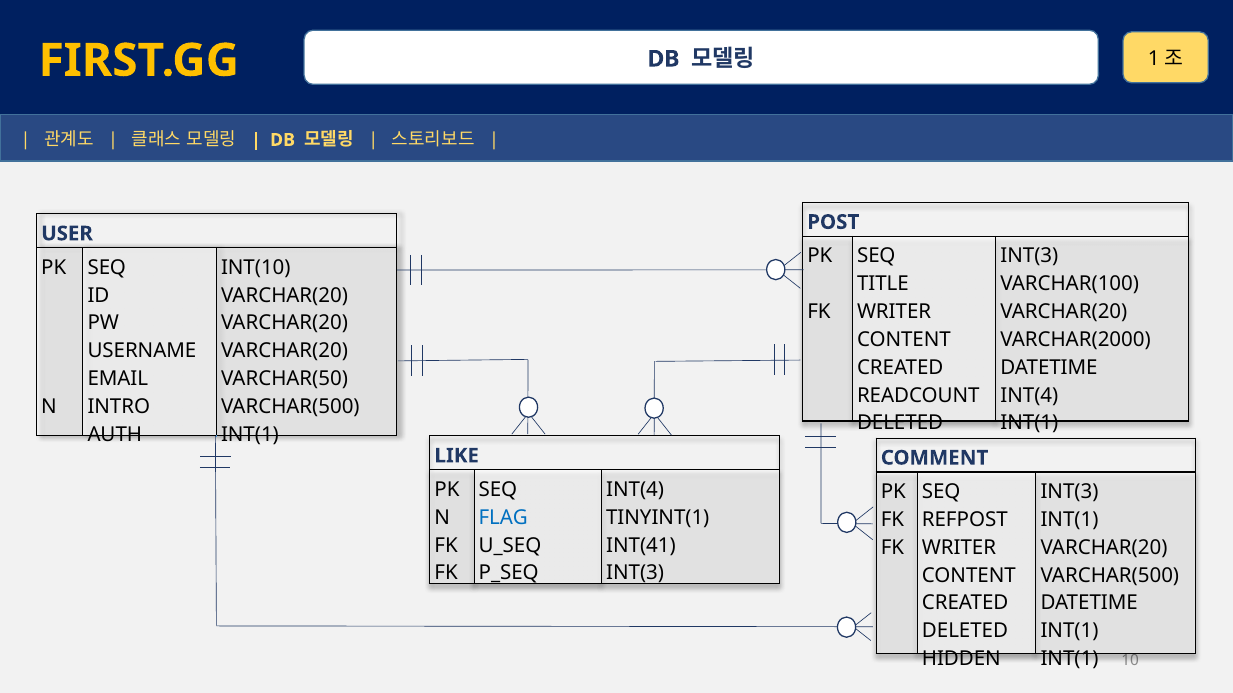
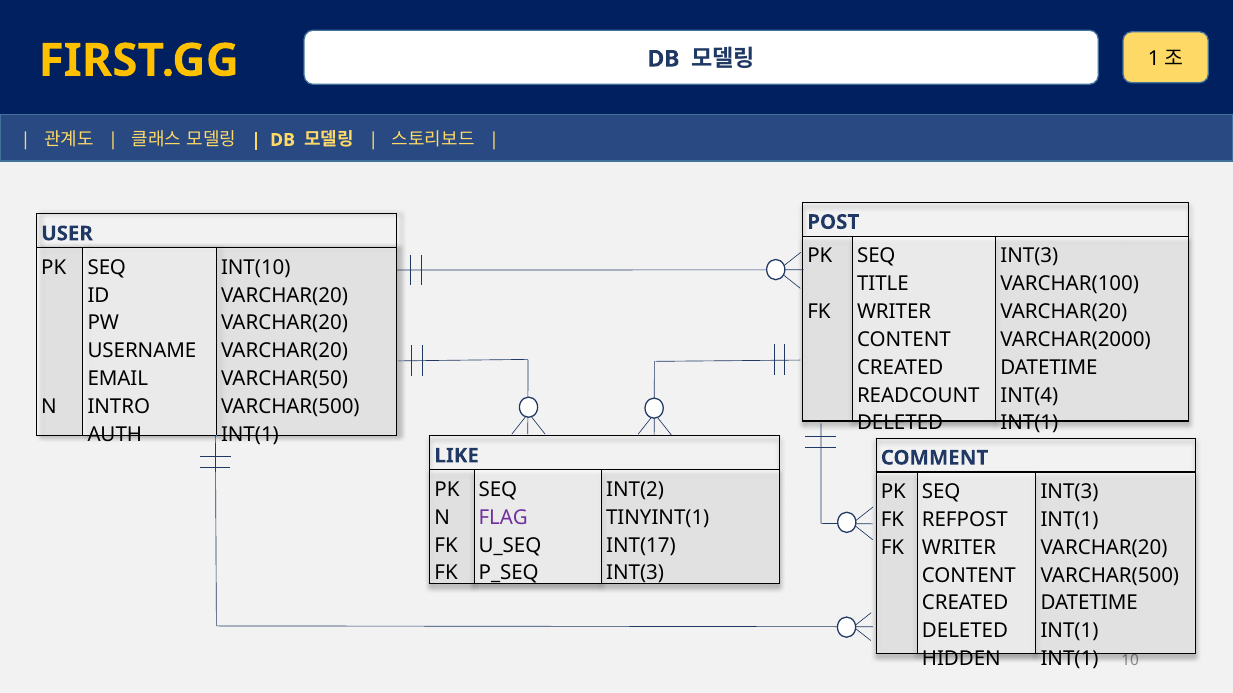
INT(4: INT(4 -> INT(2 (635, 490)
FLAG colour: blue -> purple (503, 518)
INT(41: INT(41 -> INT(17 (641, 546)
